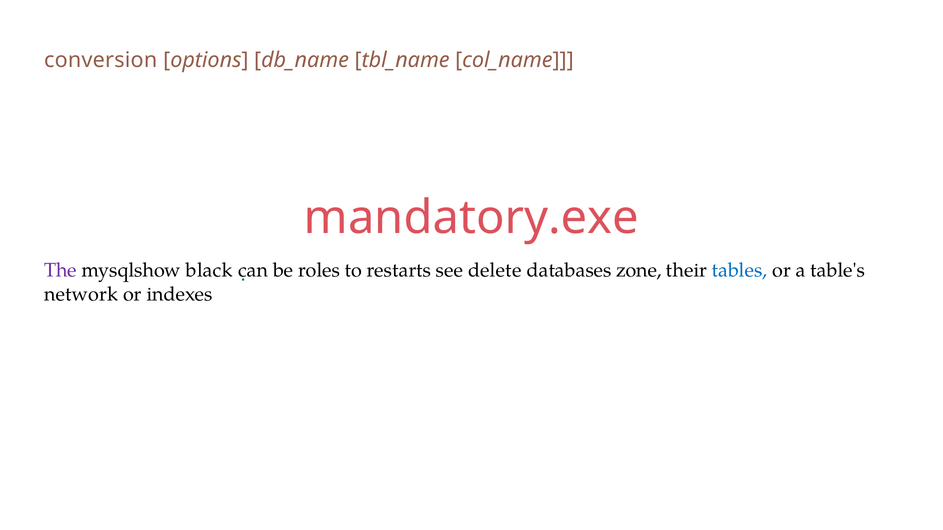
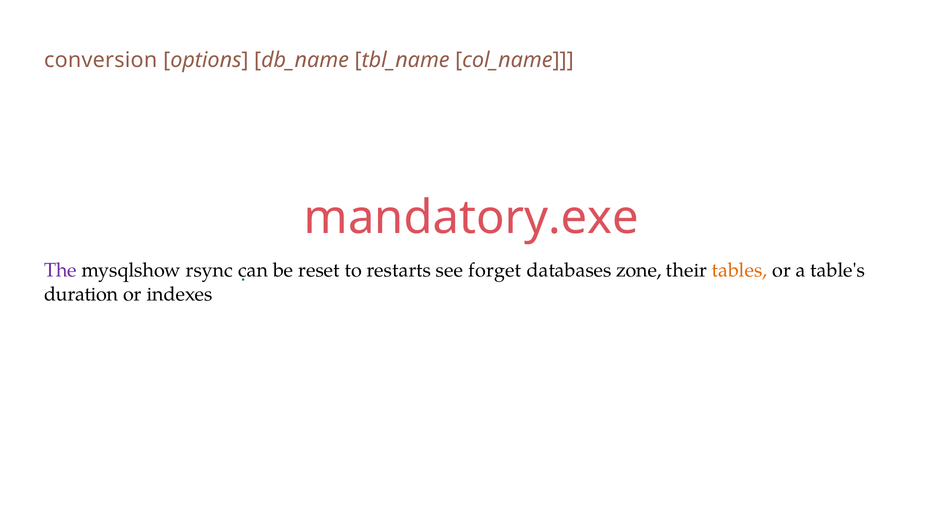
black: black -> rsync (209, 271)
roles: roles -> reset (319, 271)
delete: delete -> forget (495, 271)
tables colour: blue -> orange (740, 271)
network: network -> duration (81, 294)
